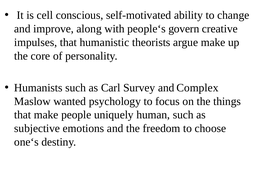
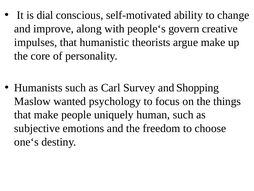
cell: cell -> dial (45, 15)
Complex: Complex -> Shopping (198, 87)
